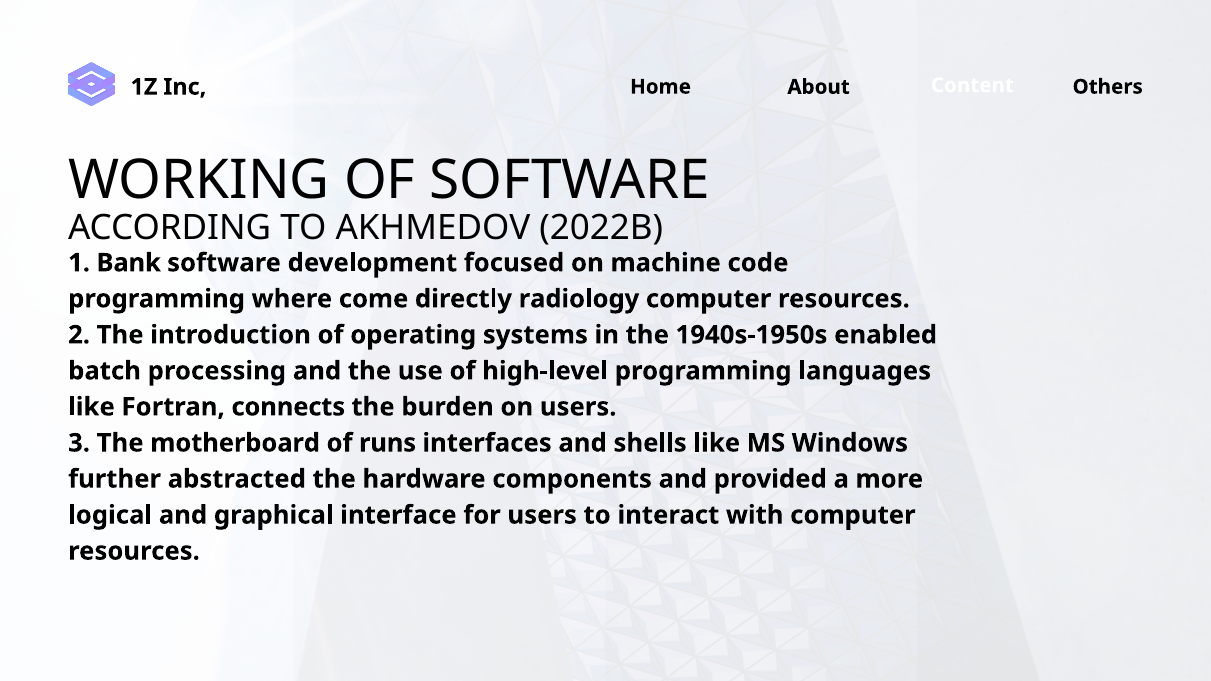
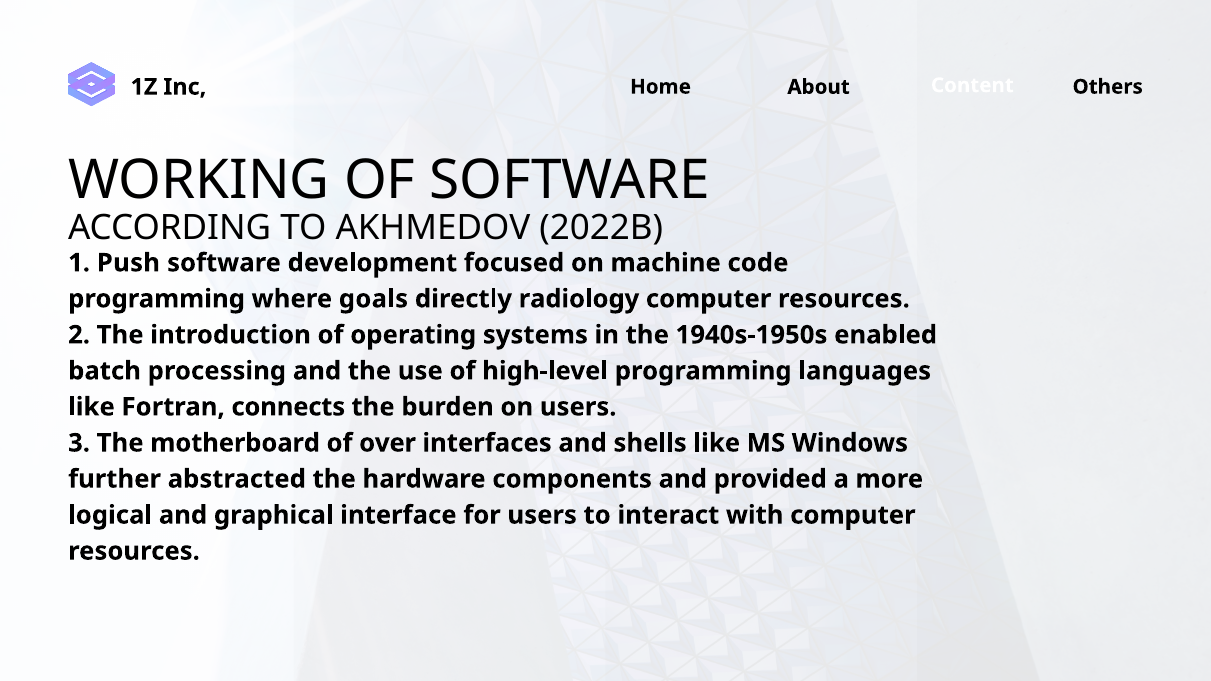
Bank: Bank -> Push (128, 263)
come: come -> goals (373, 299)
runs: runs -> over (388, 443)
